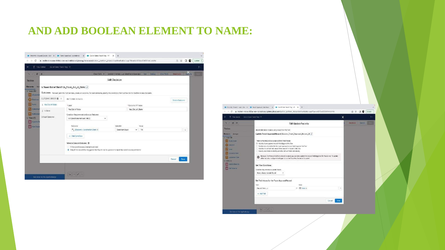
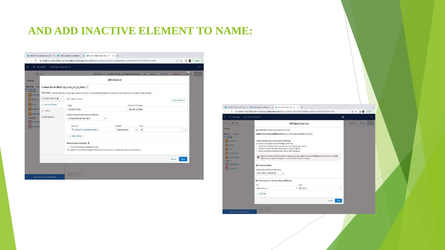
BOOLEAN: BOOLEAN -> INACTIVE (108, 31)
